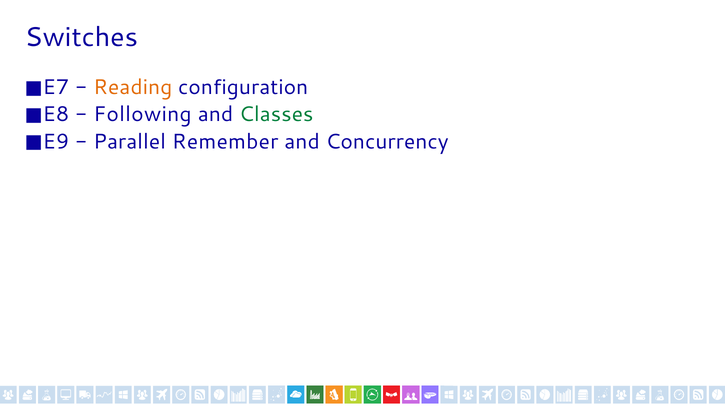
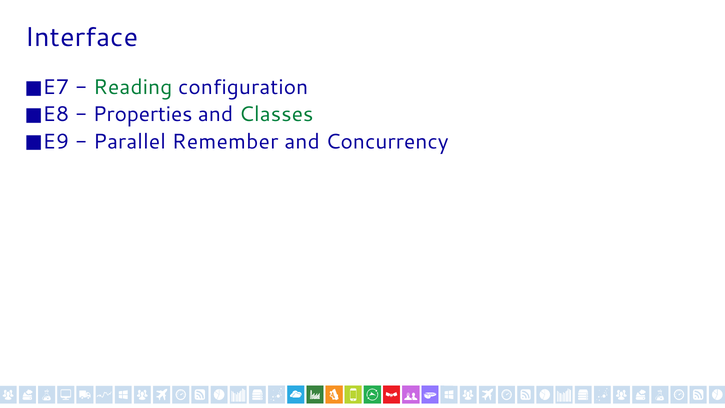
Switches: Switches -> Interface (81, 37)
Reading colour: orange -> green (133, 87)
Following: Following -> Properties (143, 114)
